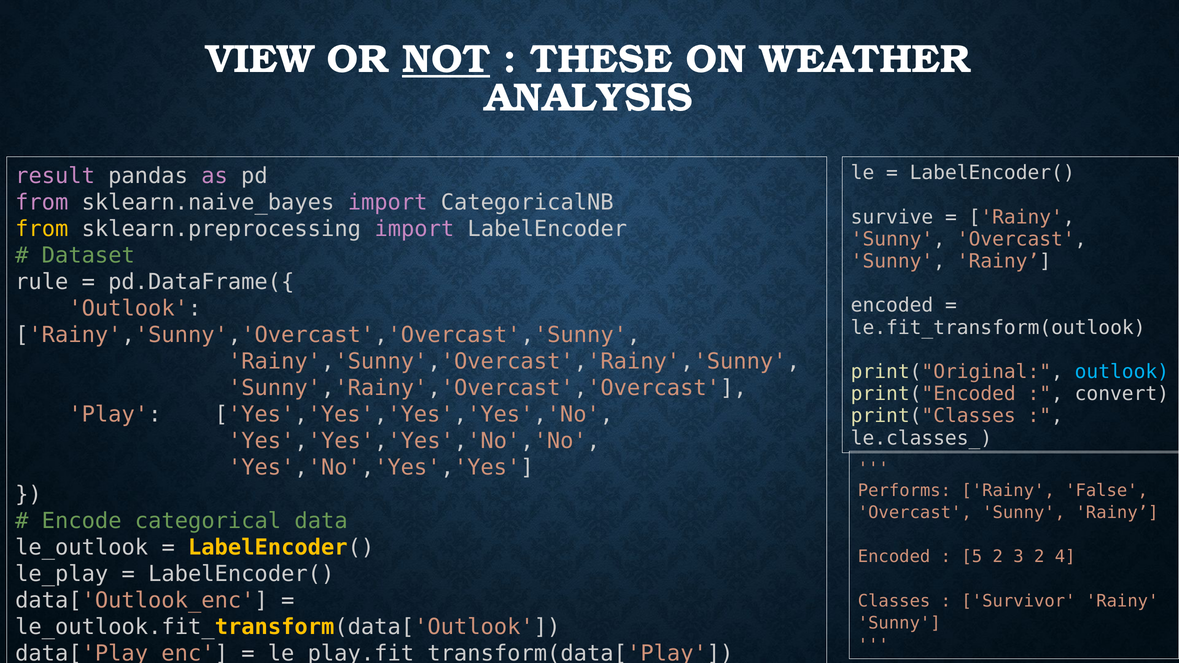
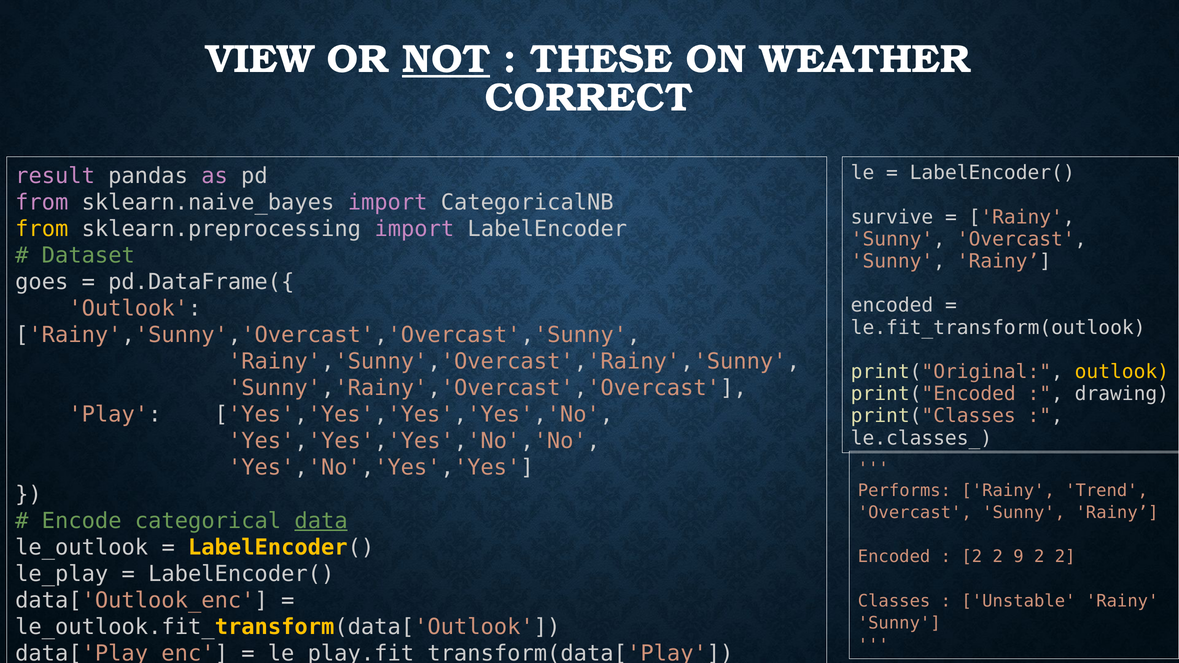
ANALYSIS: ANALYSIS -> CORRECT (589, 98)
rule: rule -> goes (42, 282)
outlook colour: light blue -> yellow (1122, 372)
convert: convert -> drawing (1122, 394)
False: False -> Trend (1107, 491)
data underline: none -> present (321, 521)
5: 5 -> 2 (972, 557)
3: 3 -> 9 (1018, 557)
4: 4 -> 2 (1065, 557)
Survivor: Survivor -> Unstable (1018, 601)
